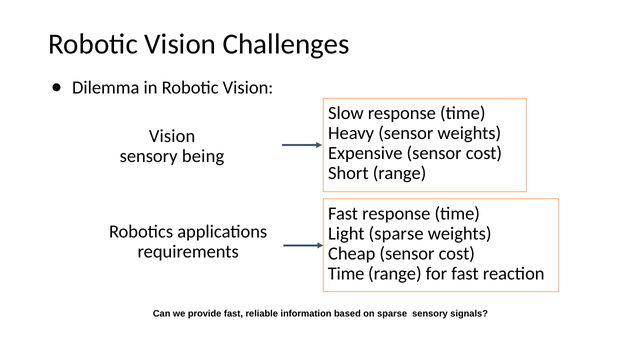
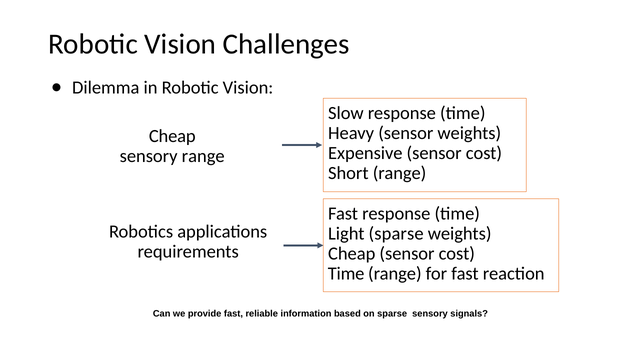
Vision: Vision -> Cheap (172, 136)
sensory being: being -> range (203, 156)
